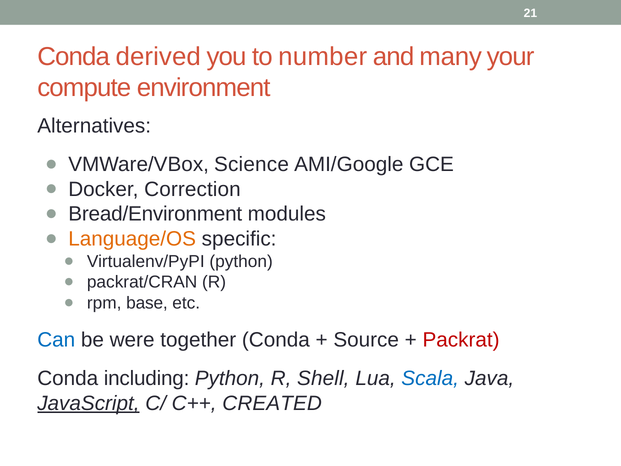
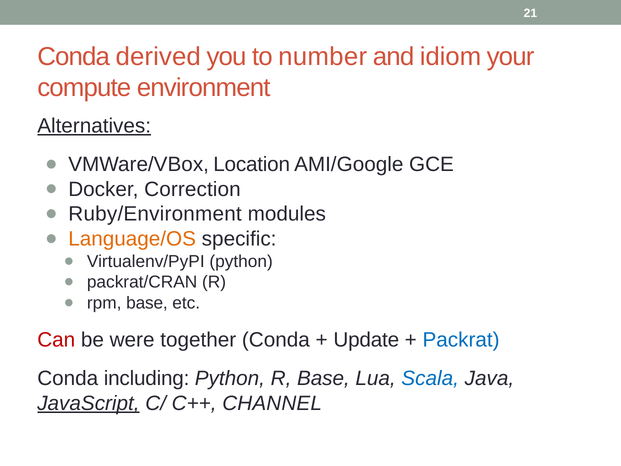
many: many -> idiom (451, 57)
Alternatives underline: none -> present (94, 126)
Science: Science -> Location (252, 164)
Bread/Environment: Bread/Environment -> Ruby/Environment (155, 214)
Can colour: blue -> red (56, 340)
Source: Source -> Update (366, 340)
Packrat colour: red -> blue (461, 340)
R Shell: Shell -> Base (323, 378)
CREATED: CREATED -> CHANNEL (272, 403)
